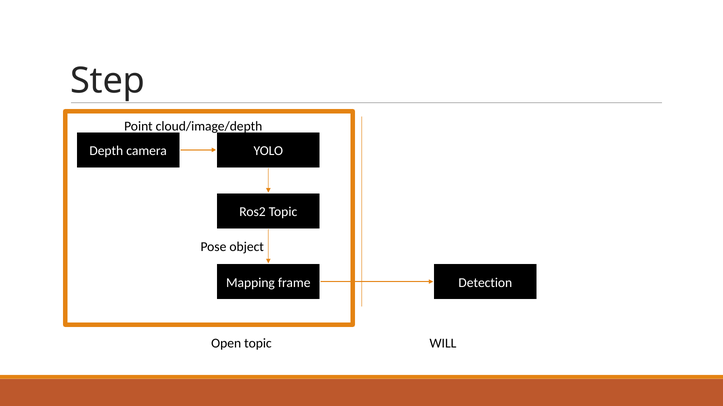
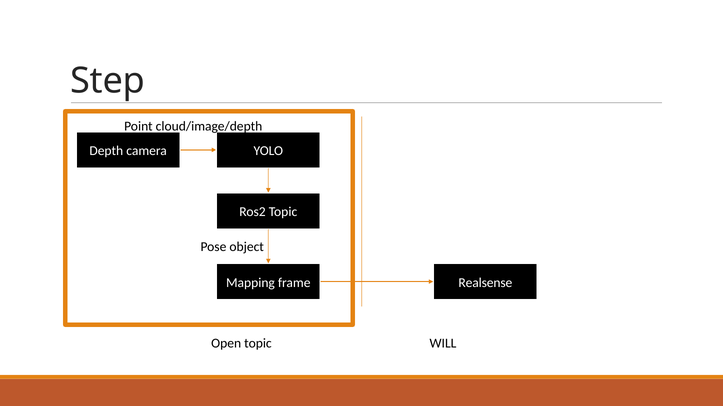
Detection: Detection -> Realsense (485, 283)
